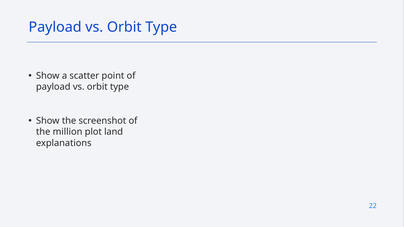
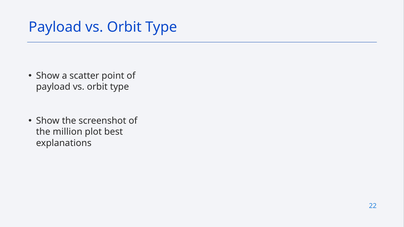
land: land -> best (114, 132)
